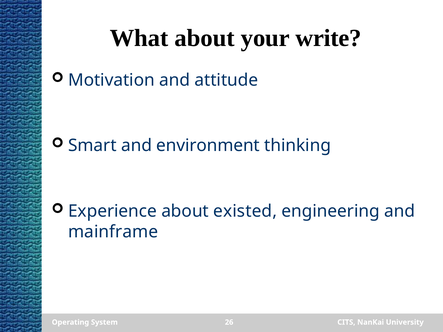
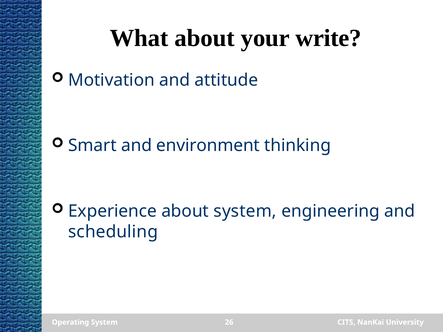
about existed: existed -> system (245, 211)
mainframe: mainframe -> scheduling (113, 232)
